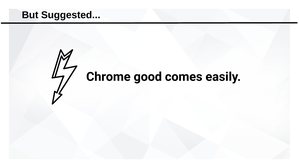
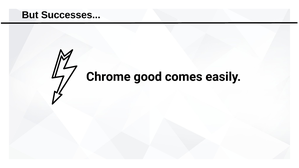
Suggested: Suggested -> Successes (71, 15)
